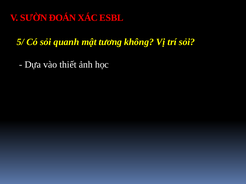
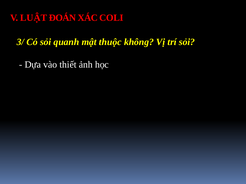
SƯỜN: SƯỜN -> LUẬT (34, 18)
ESBL: ESBL -> COLI (111, 18)
5/: 5/ -> 3/ (20, 42)
tương: tương -> thuộc (110, 42)
